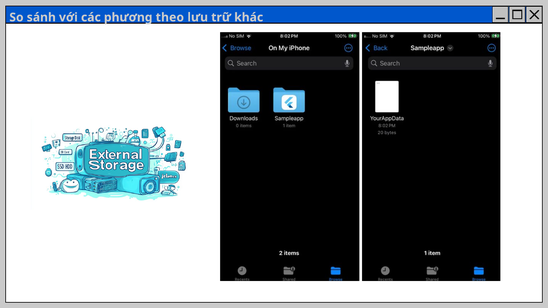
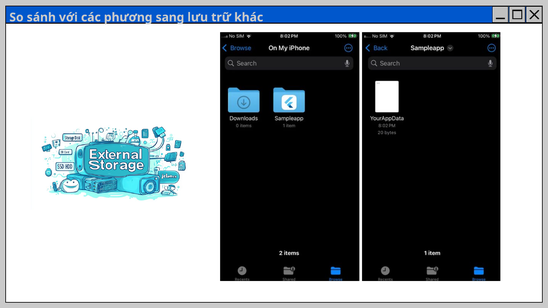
theo: theo -> sang (170, 17)
